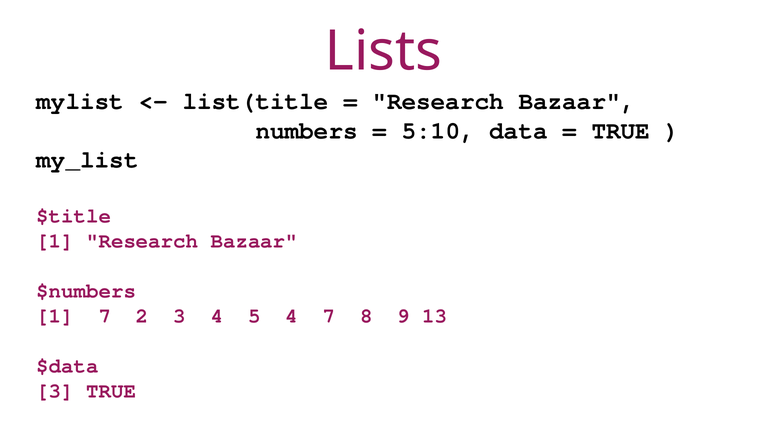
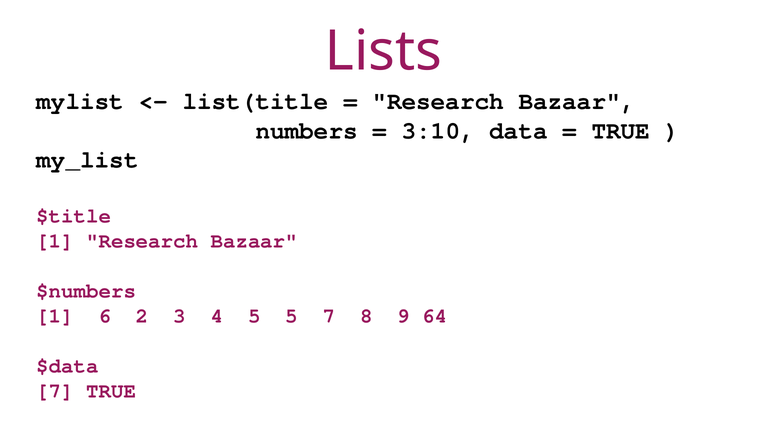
5:10: 5:10 -> 3:10 (438, 130)
1 7: 7 -> 6 (105, 315)
5 4: 4 -> 5 (292, 315)
13: 13 -> 64 (435, 315)
3: 3 -> 7 (55, 390)
